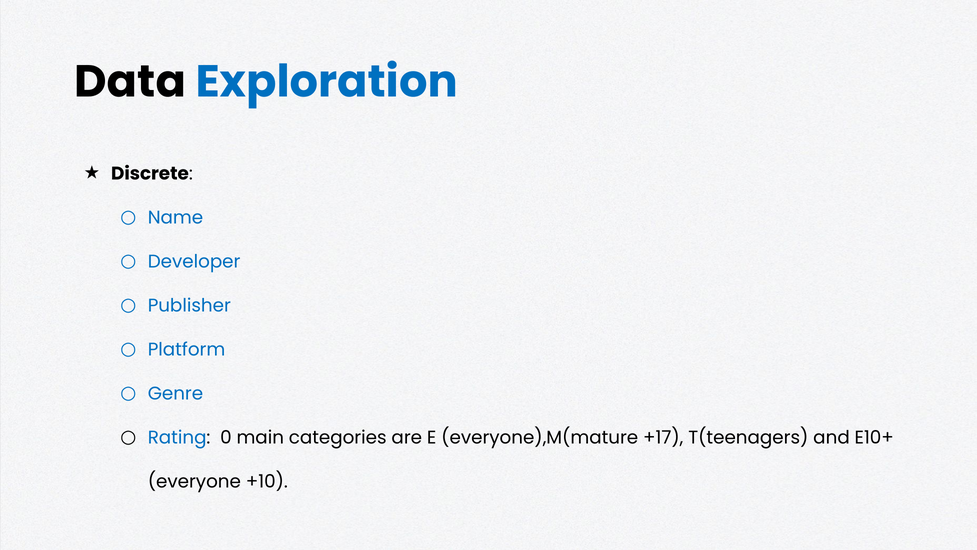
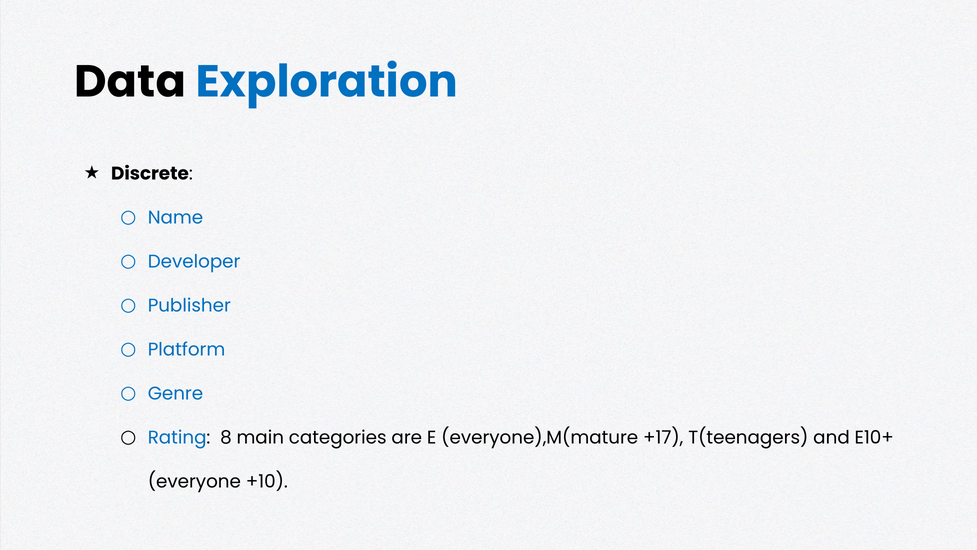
0: 0 -> 8 (226, 437)
